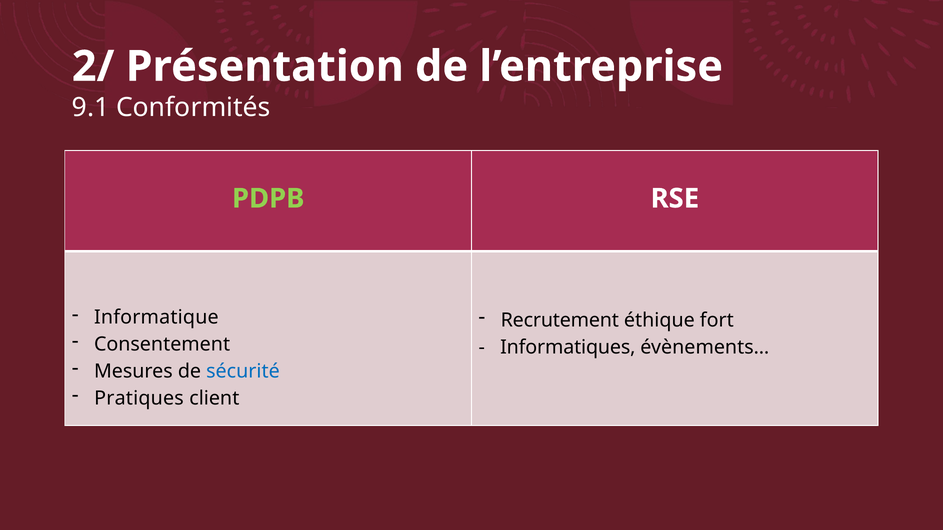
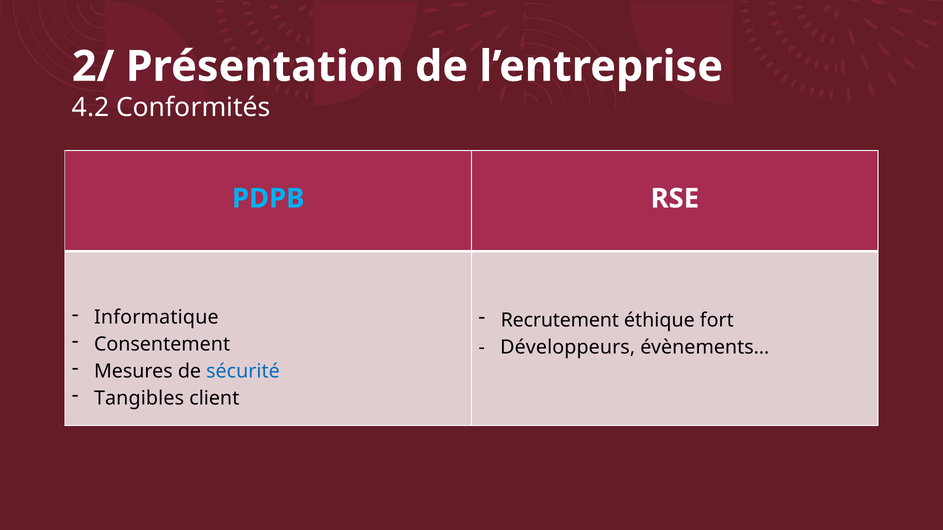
9.1: 9.1 -> 4.2 (91, 107)
PDPB colour: light green -> light blue (268, 199)
Informatiques: Informatiques -> Développeurs (568, 347)
Pratiques: Pratiques -> Tangibles (139, 398)
